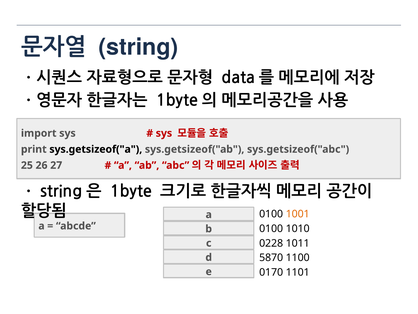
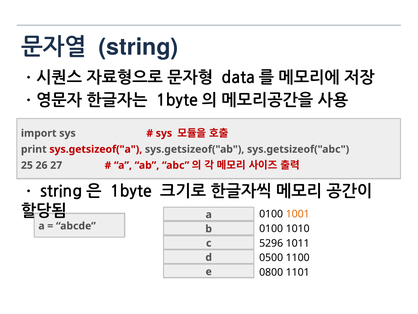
sys.getsizeof("a colour: black -> red (96, 149)
0228: 0228 -> 5296 (271, 243)
5870: 5870 -> 0500 (271, 257)
0170: 0170 -> 0800 (271, 272)
